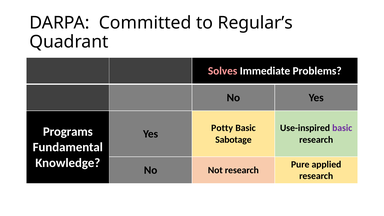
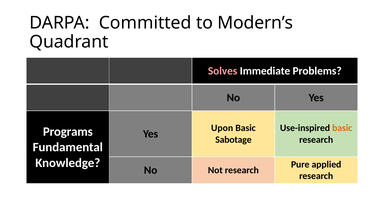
Regular’s: Regular’s -> Modern’s (255, 23)
Potty: Potty -> Upon (222, 128)
basic colour: purple -> orange (342, 128)
